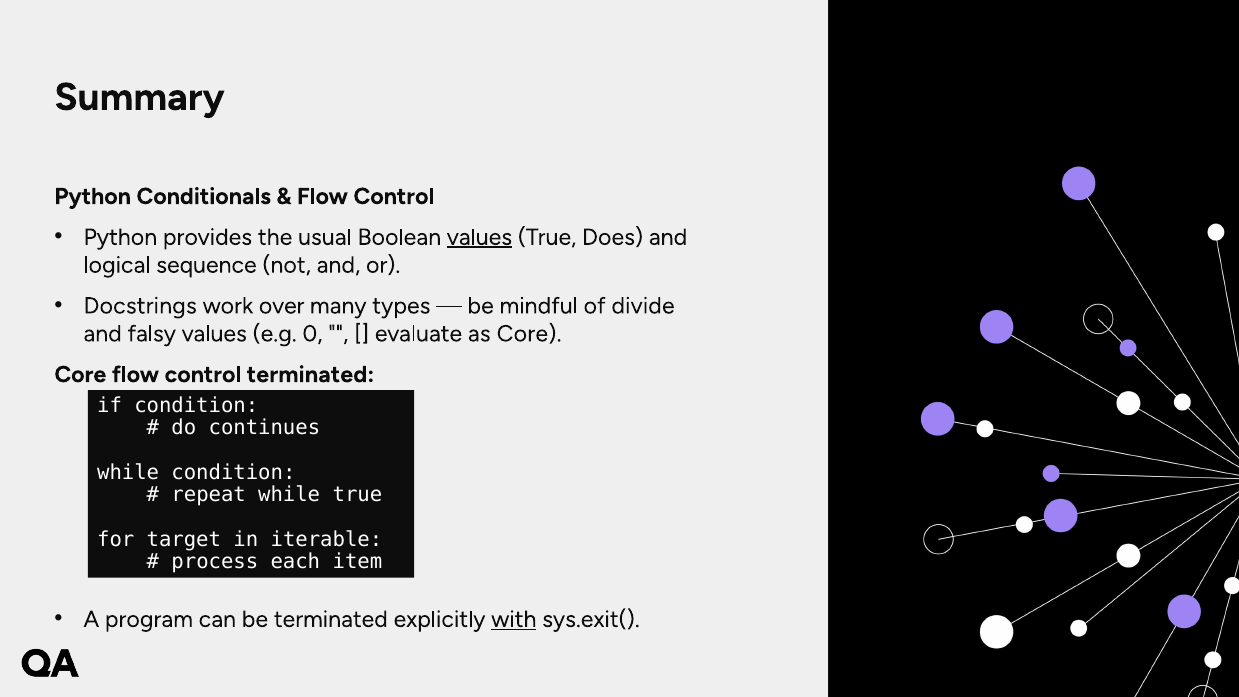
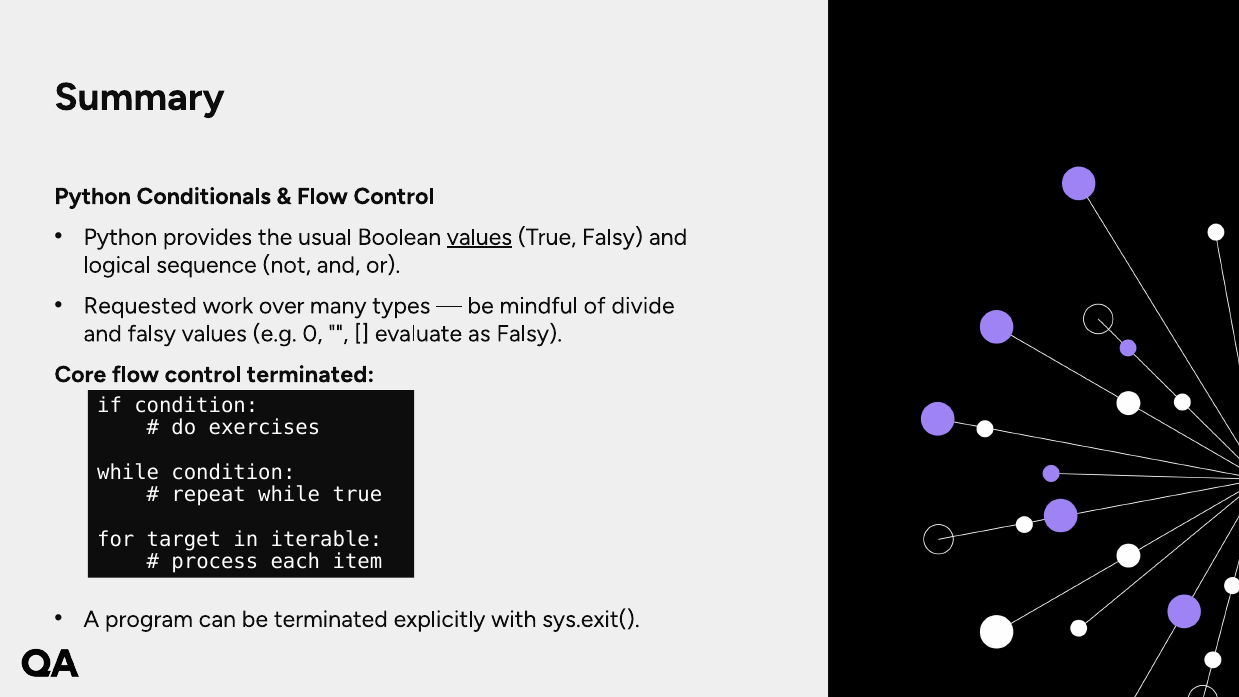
True Does: Does -> Falsy (613, 237)
Docstrings: Docstrings -> Requested (140, 306)
as Core: Core -> Falsy (529, 334)
continues: continues -> exercises (264, 428)
with underline: present -> none (514, 619)
